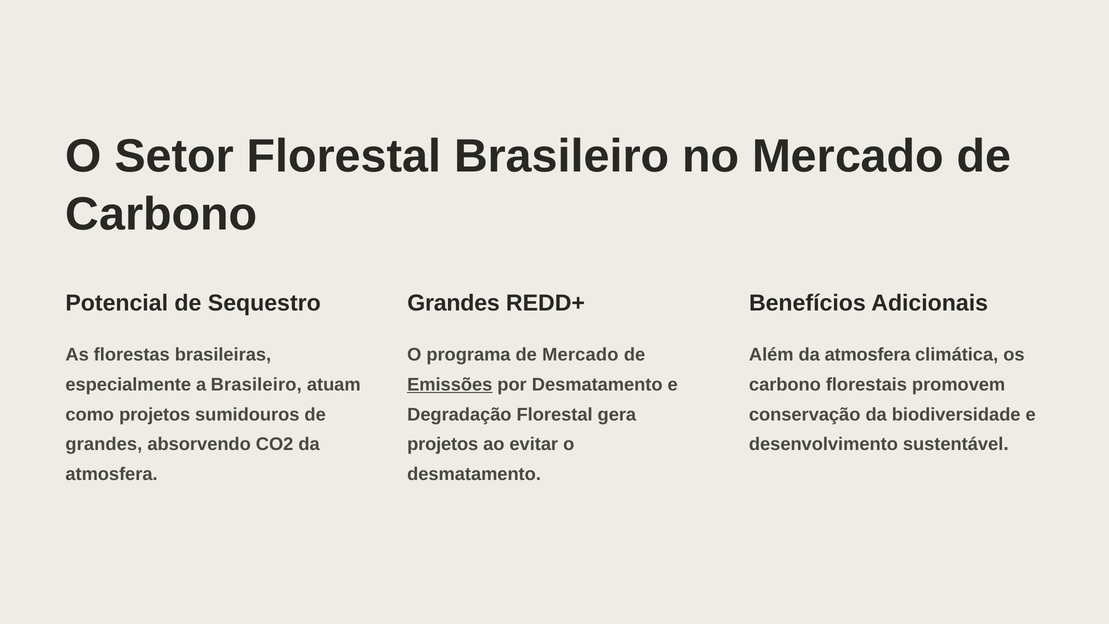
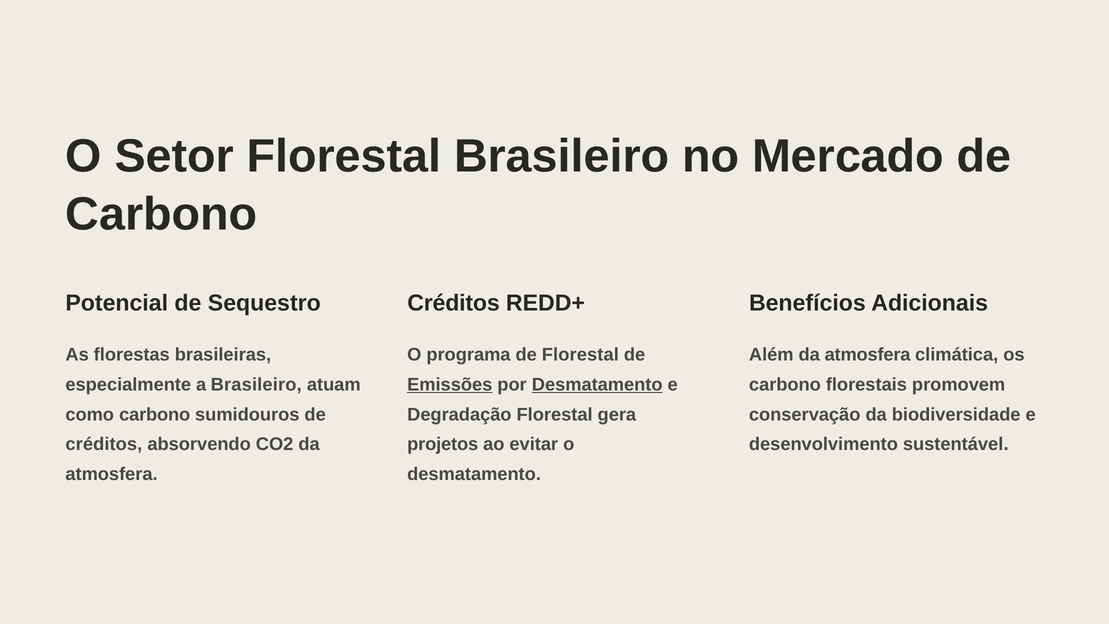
Grandes: Grandes -> Créditos (453, 303)
de Mercado: Mercado -> Florestal (580, 355)
Desmatamento underline: none -> present (597, 384)
como projetos: projetos -> carbono (155, 414)
grandes: grandes -> créditos (104, 444)
